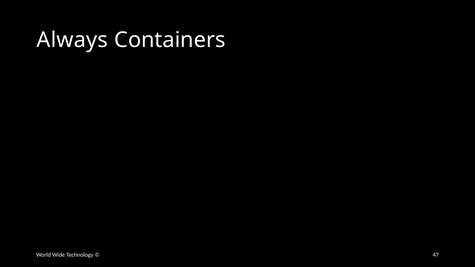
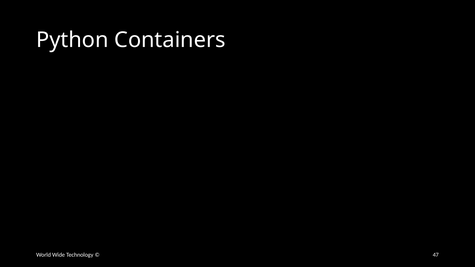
Always: Always -> Python (72, 40)
